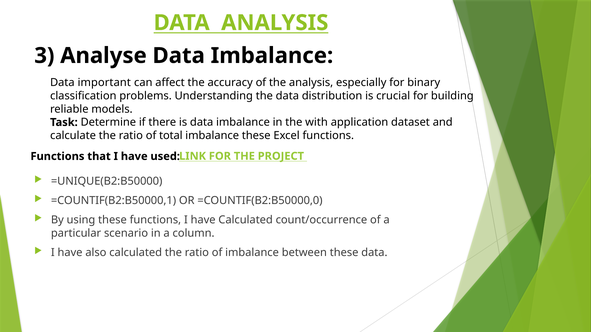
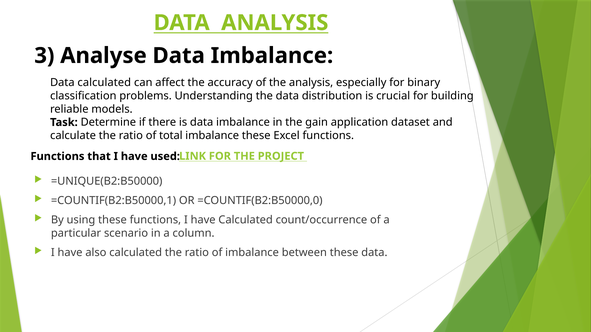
Data important: important -> calculated (104, 83)
with: with -> gain (317, 122)
